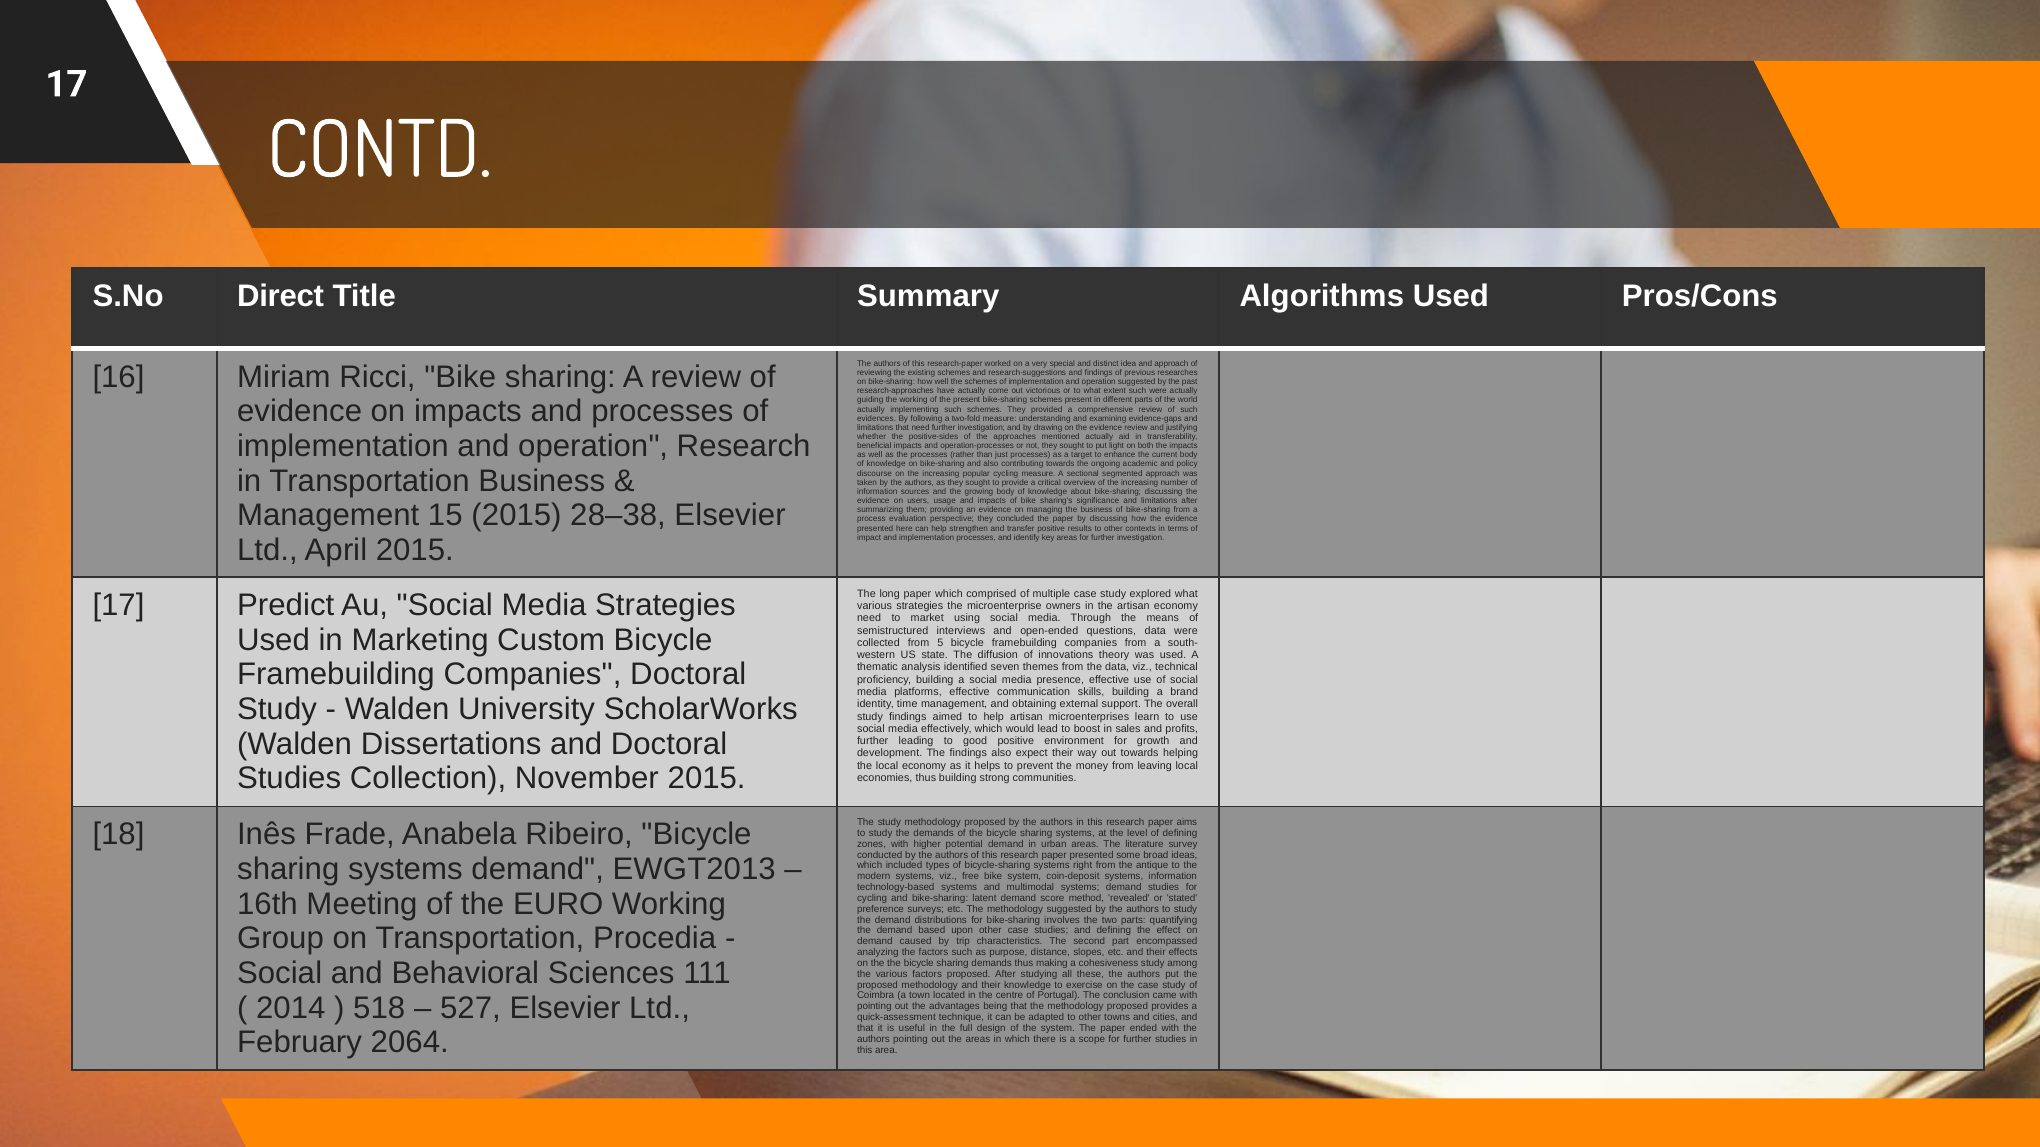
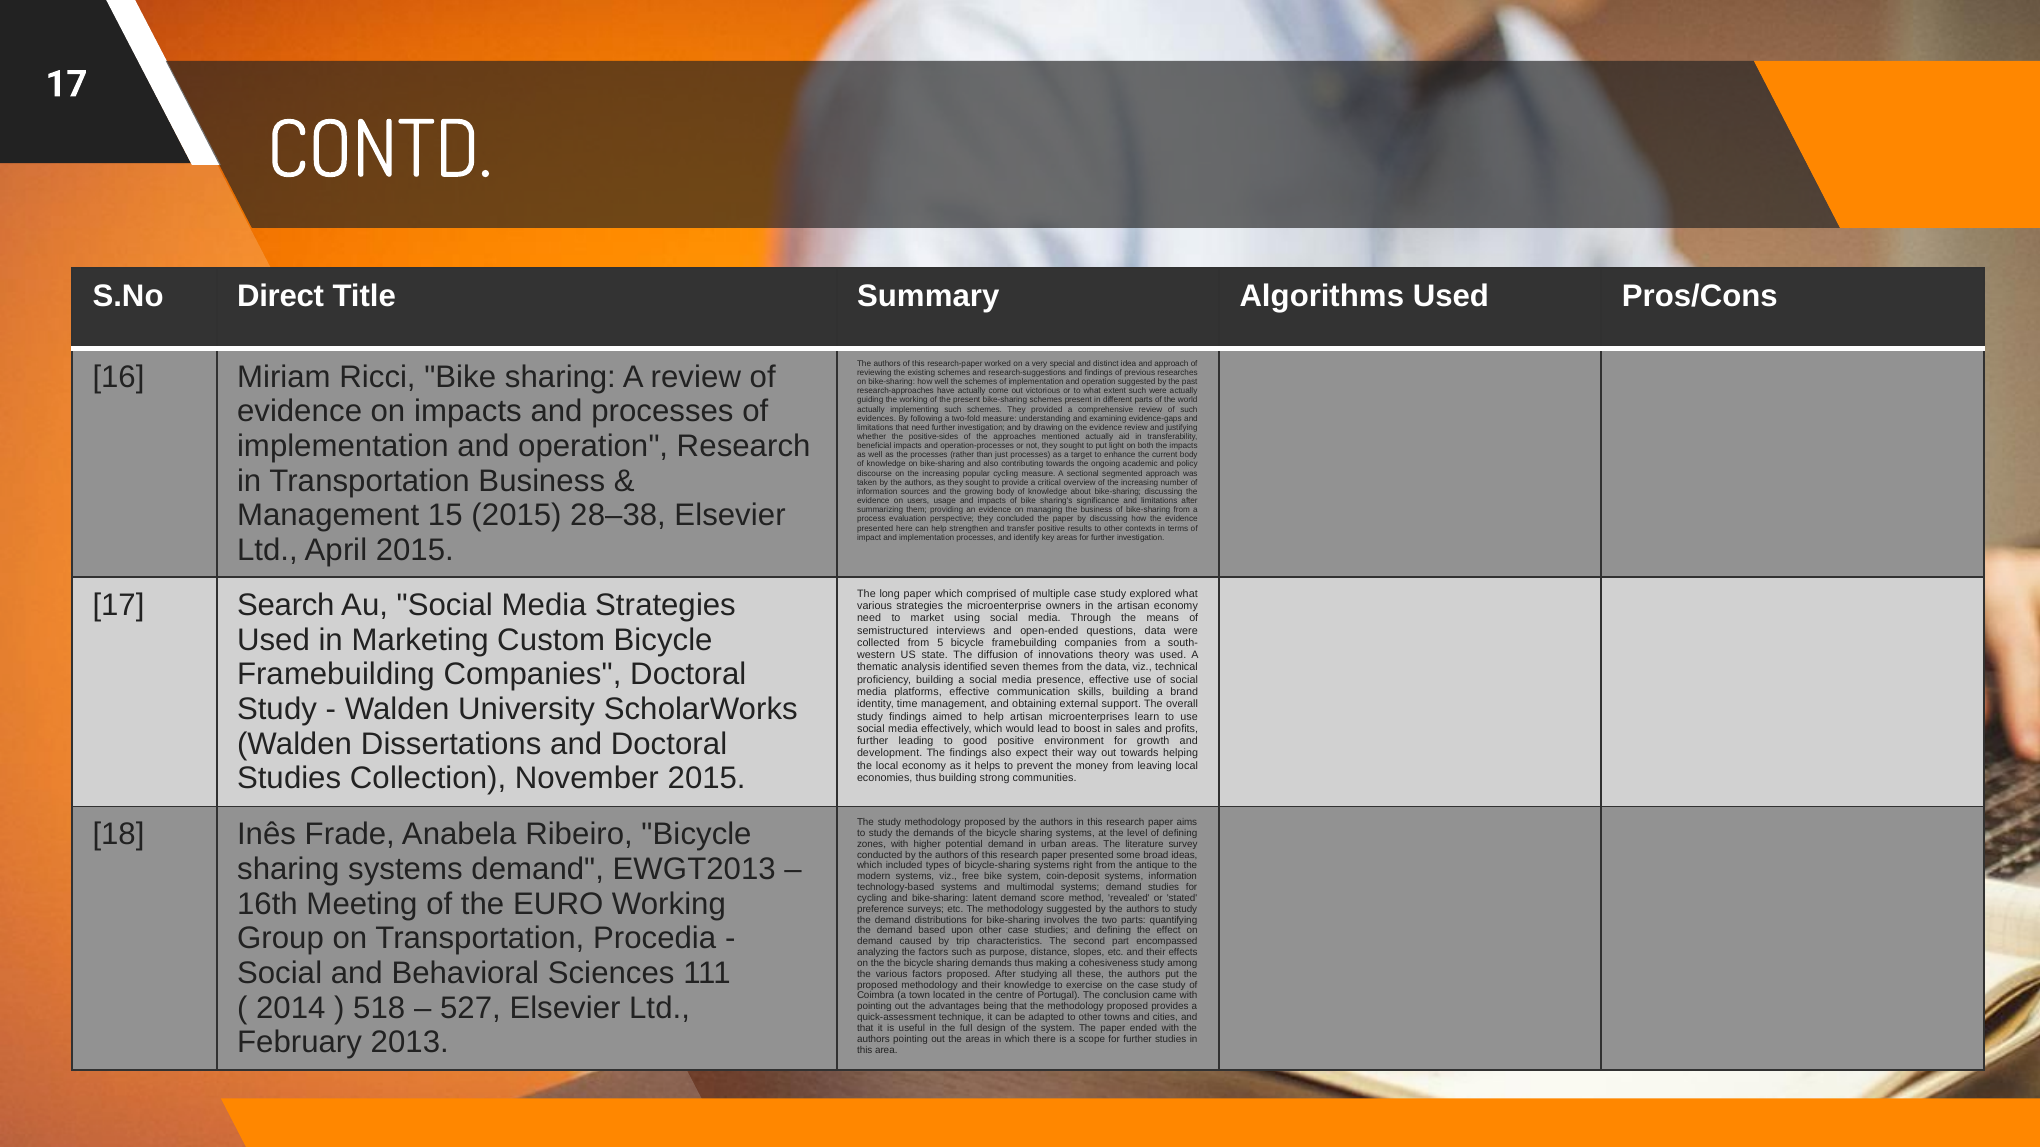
Predict: Predict -> Search (286, 606)
2064: 2064 -> 2013 (410, 1043)
